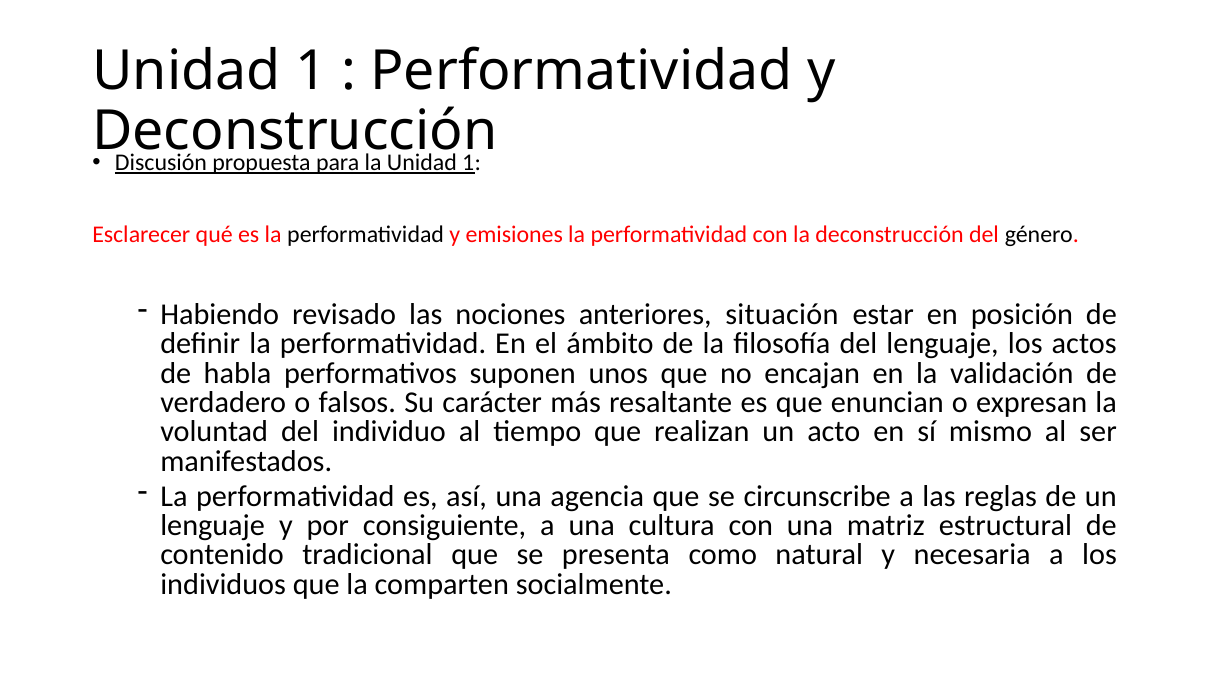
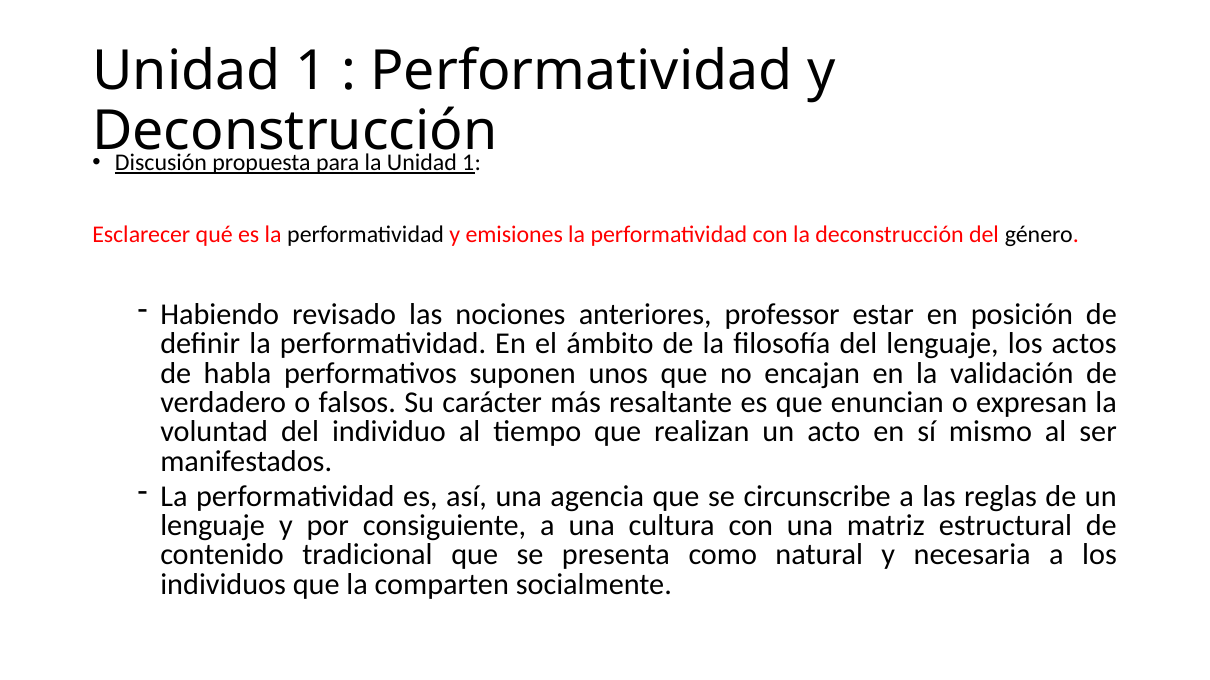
situación: situación -> professor (782, 315)
